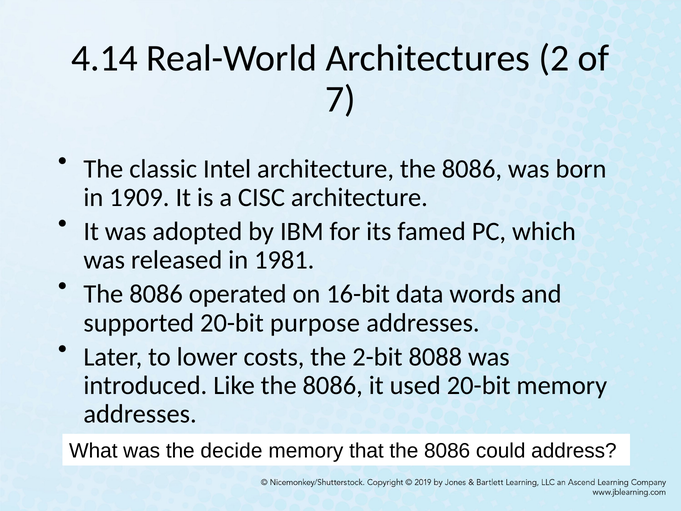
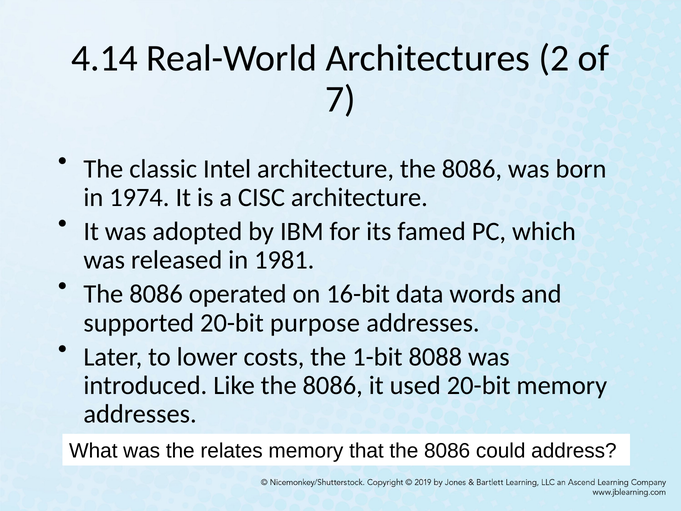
1909: 1909 -> 1974 (139, 197)
2-bit: 2-bit -> 1-bit (377, 357)
decide: decide -> relates (232, 451)
